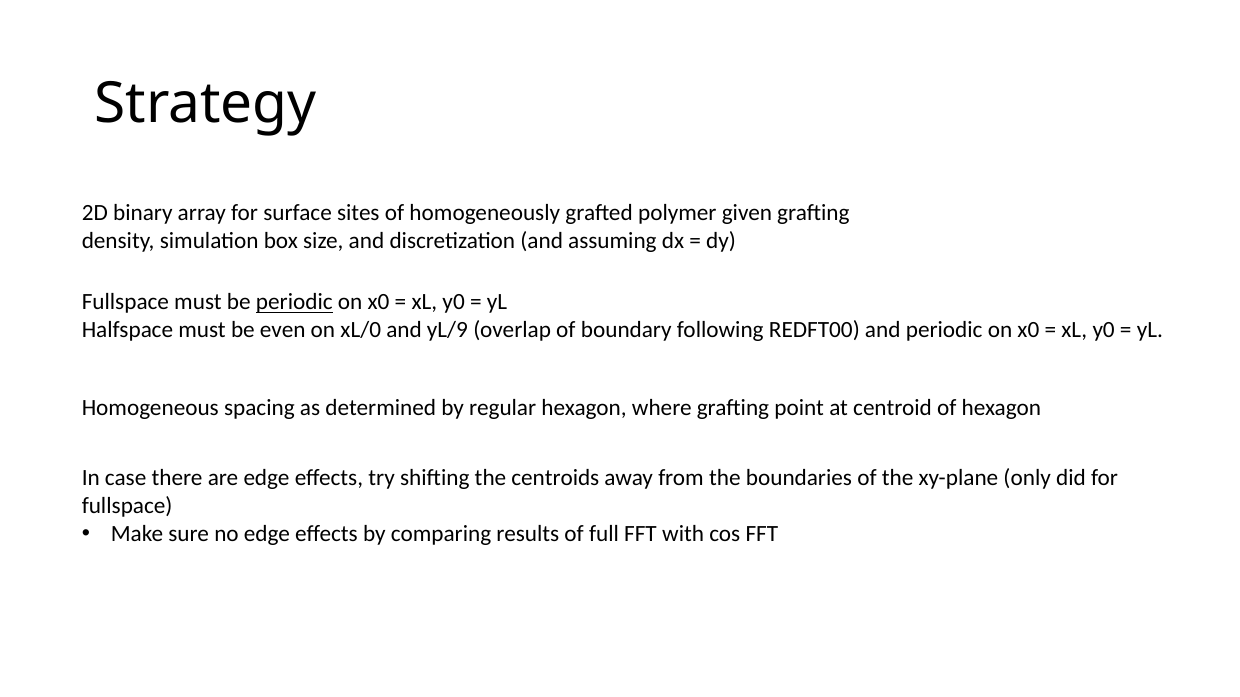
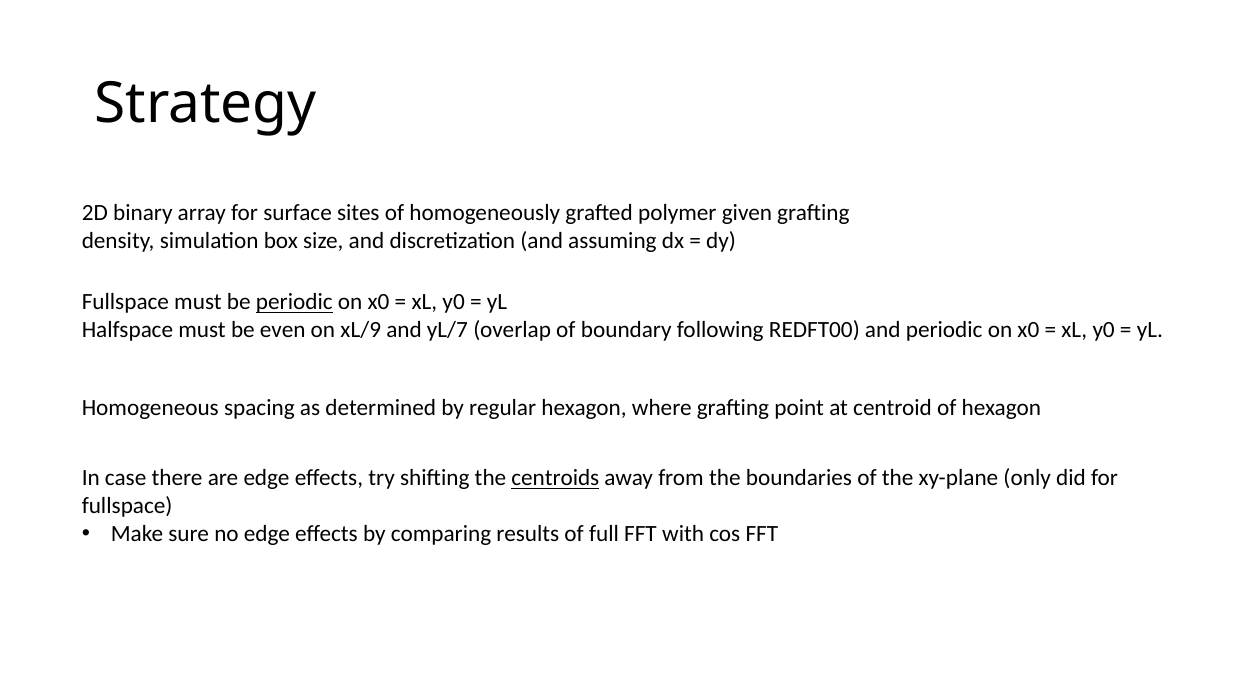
xL/0: xL/0 -> xL/9 (361, 330)
yL/9: yL/9 -> yL/7 (447, 330)
centroids underline: none -> present (555, 479)
